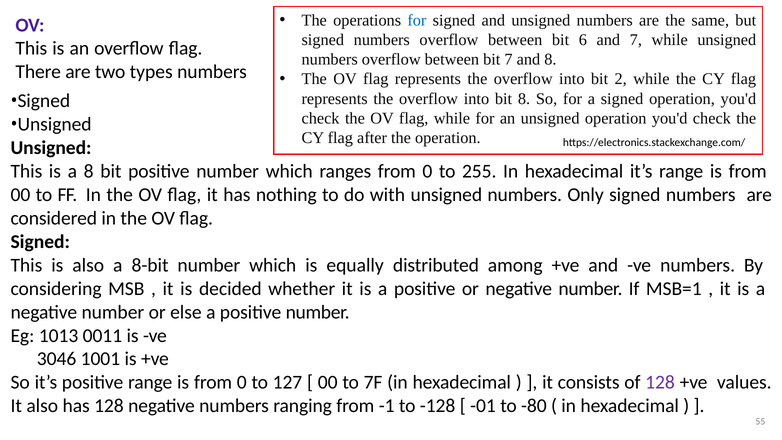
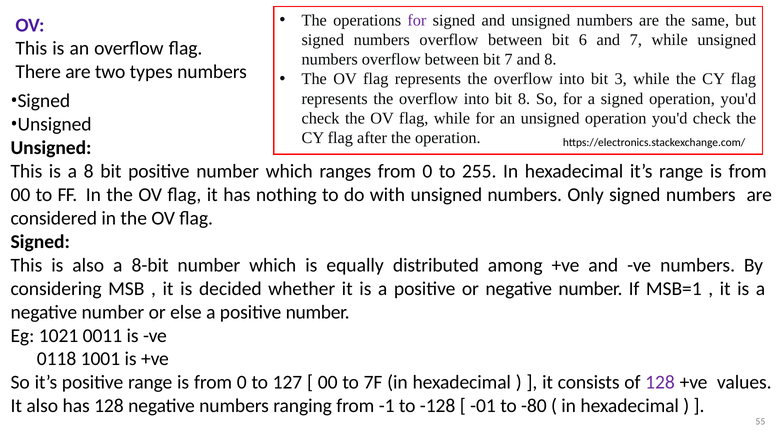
for colour: blue -> purple (417, 20)
2: 2 -> 3 (621, 79)
1013: 1013 -> 1021 (59, 335)
3046: 3046 -> 0118 (57, 359)
